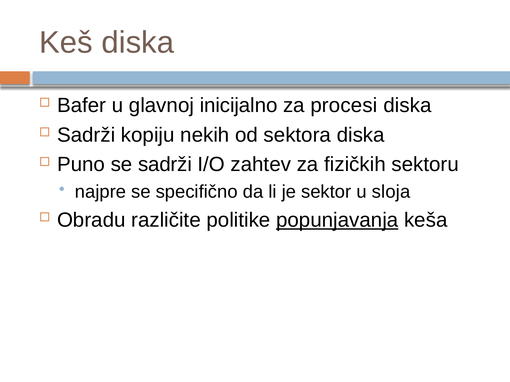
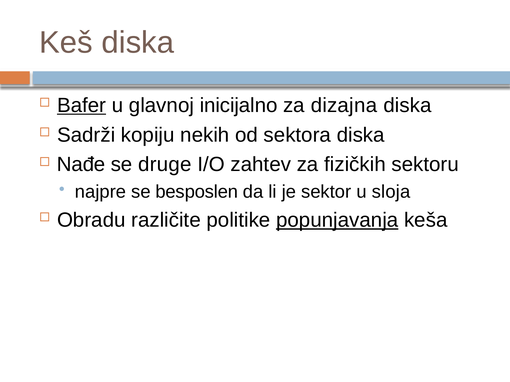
Bafer underline: none -> present (82, 106)
procesi: procesi -> dizajna (344, 106)
Puno: Puno -> Nađe (81, 165)
se sadrži: sadrži -> druge (165, 165)
specifično: specifično -> besposlen (197, 192)
